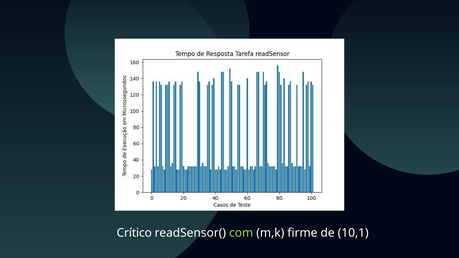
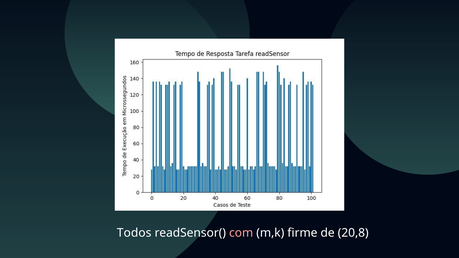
Crítico: Crítico -> Todos (134, 233)
com colour: light green -> pink (241, 233)
10,1: 10,1 -> 20,8 (353, 233)
